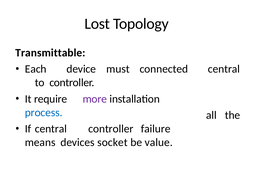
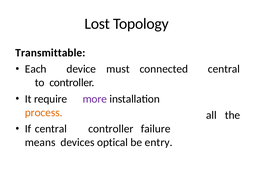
process colour: blue -> orange (44, 113)
socket: socket -> optical (113, 143)
value: value -> entry (159, 143)
